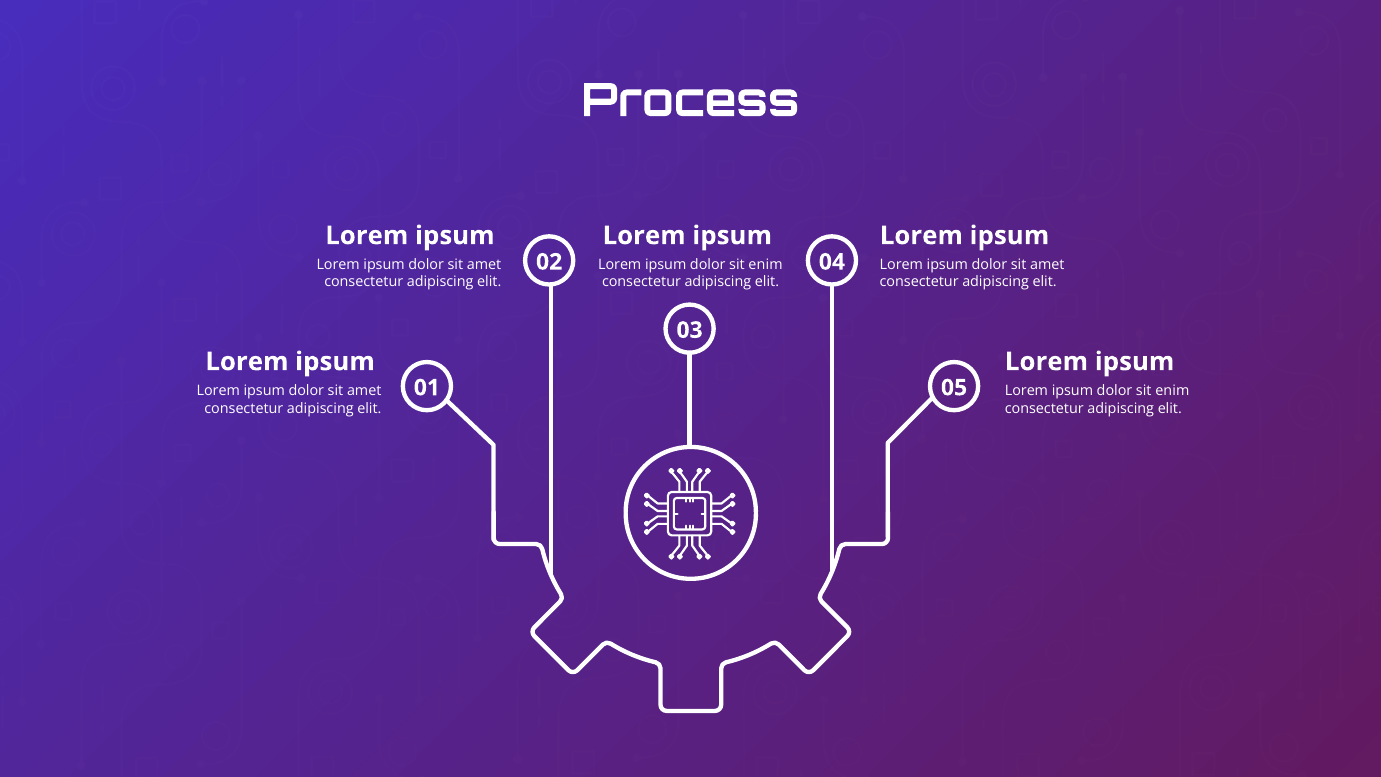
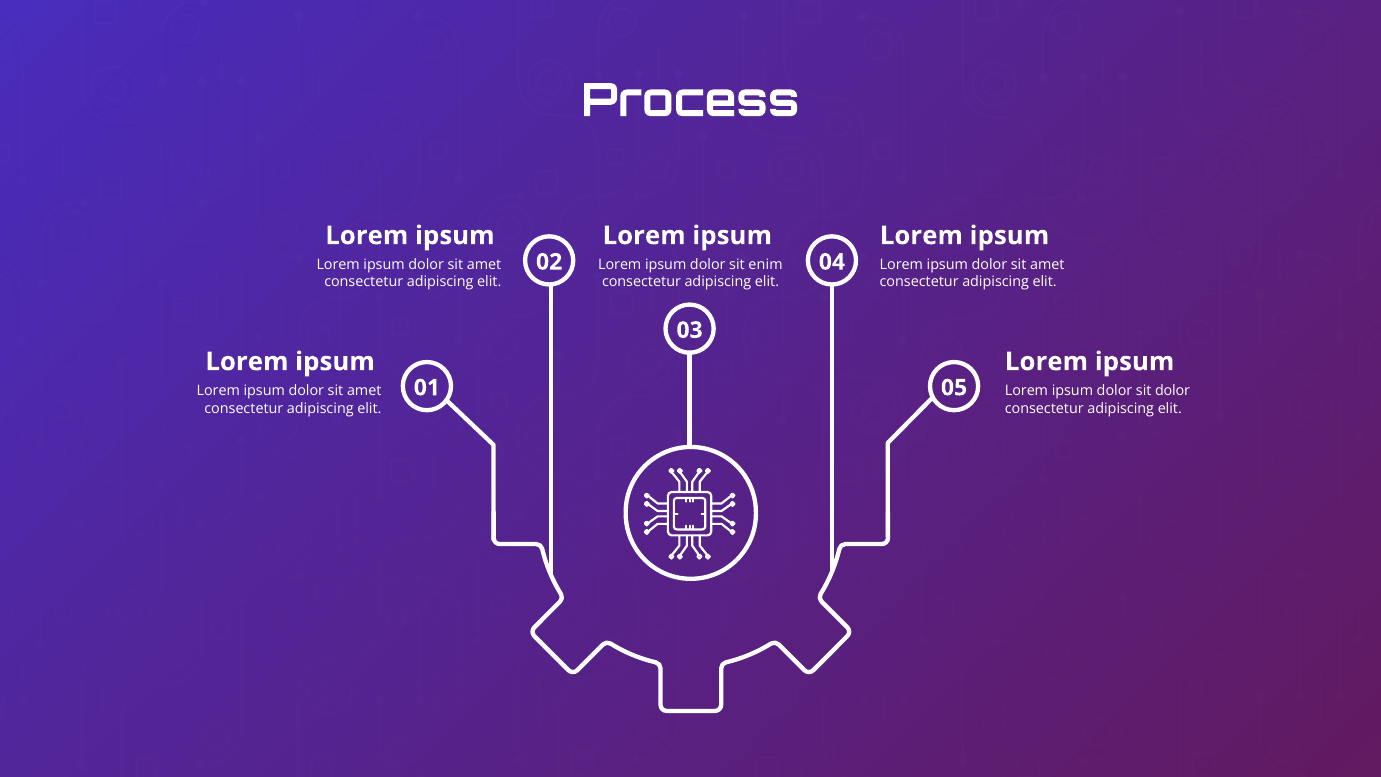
enim: enim -> dolor (1173, 391)
